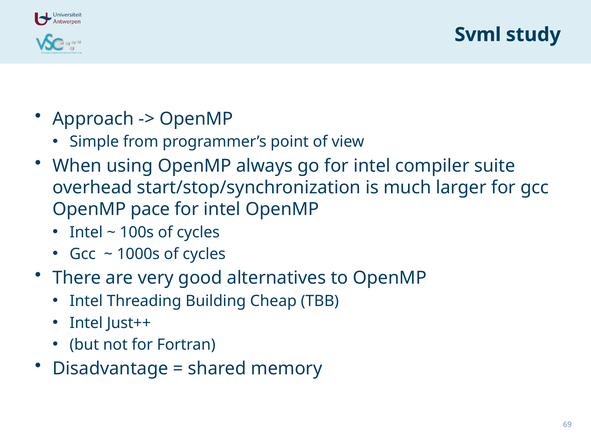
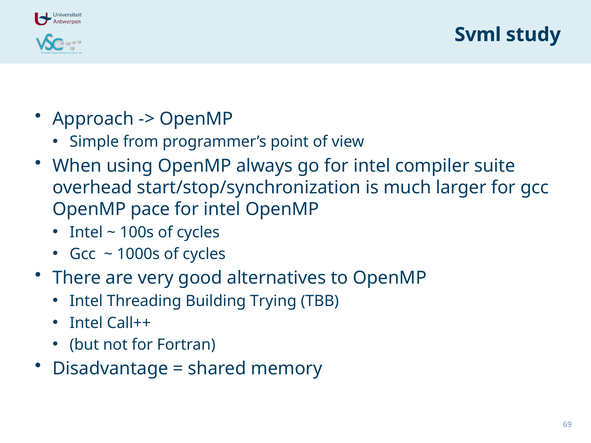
Cheap: Cheap -> Trying (273, 301)
Just++: Just++ -> Call++ (129, 323)
